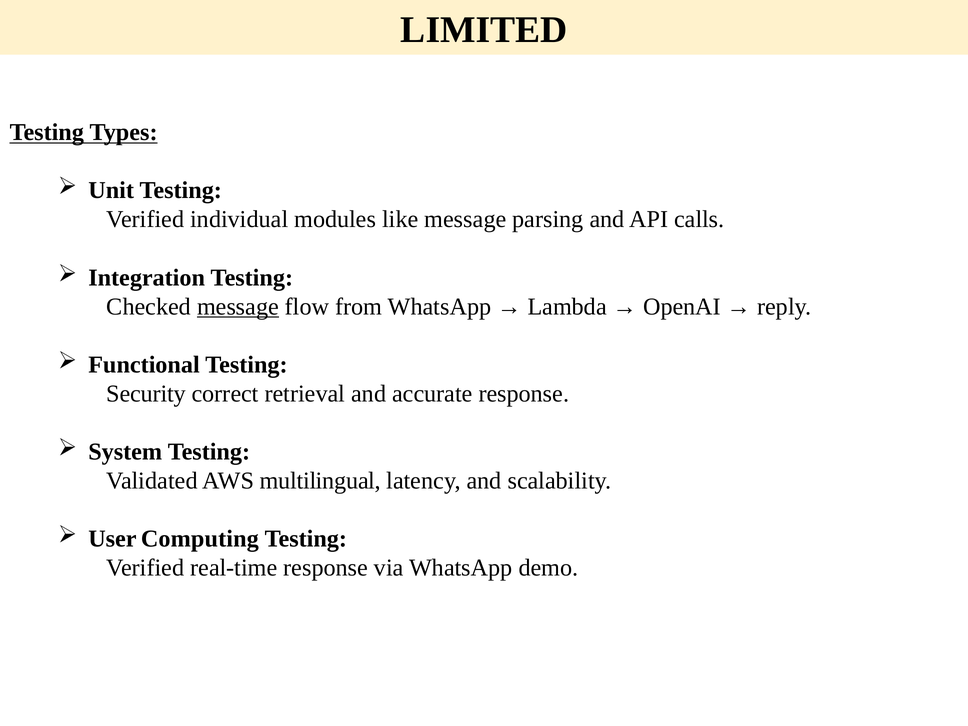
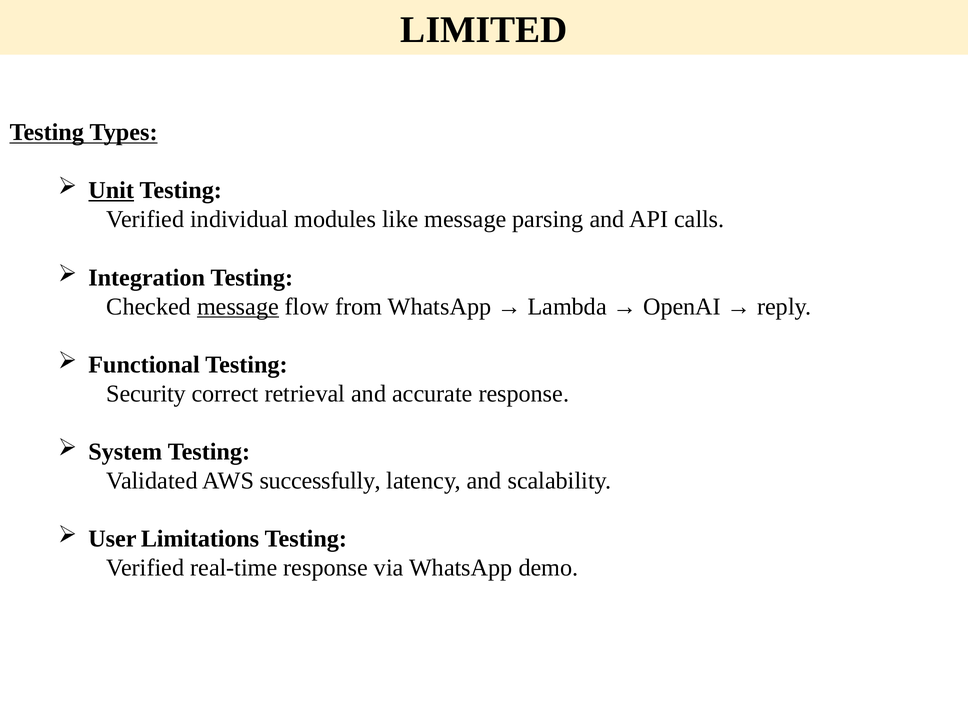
Unit underline: none -> present (111, 190)
multilingual: multilingual -> successfully (320, 481)
Computing: Computing -> Limitations (200, 539)
